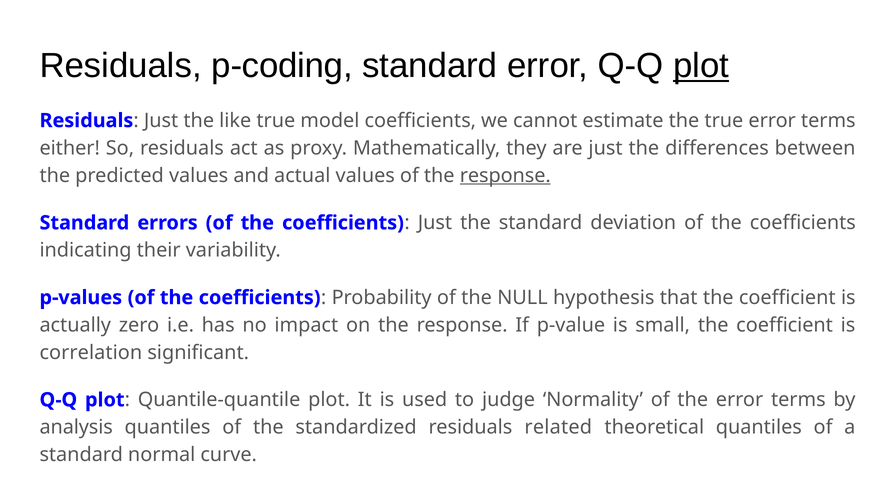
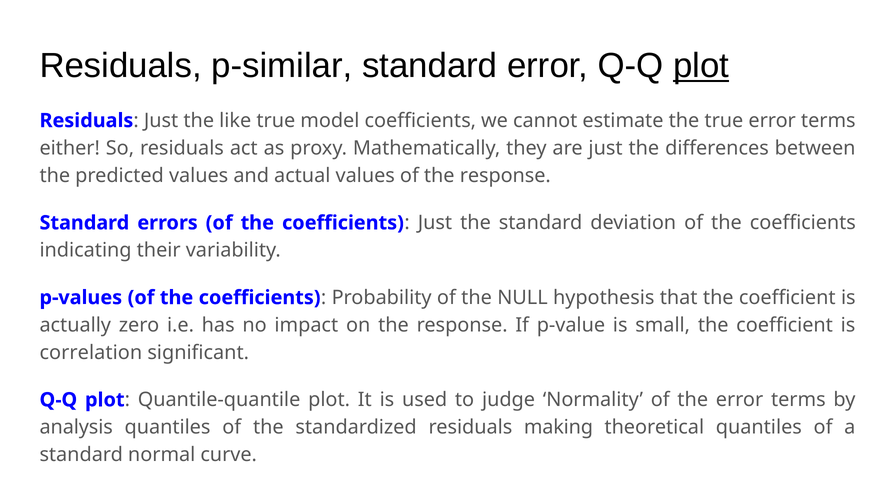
p-coding: p-coding -> p-similar (282, 66)
response underline: present -> none (505, 175)
related: related -> making (558, 427)
